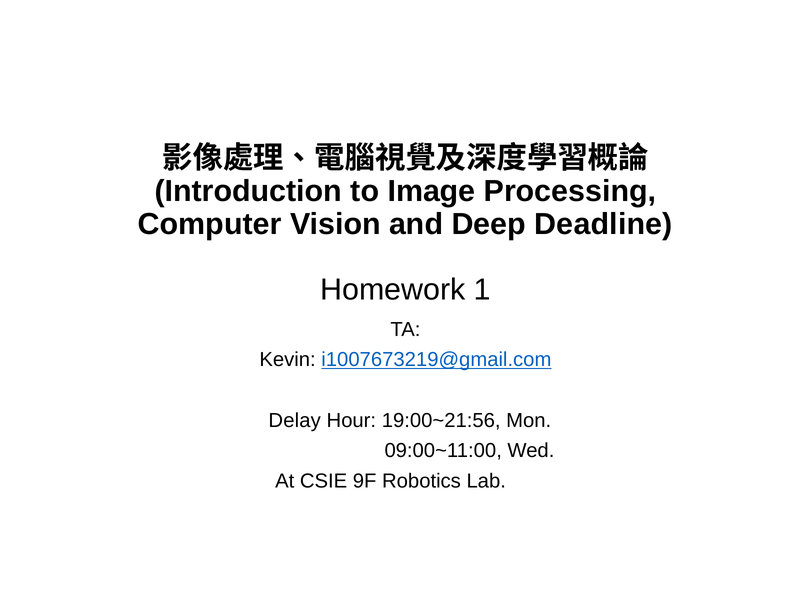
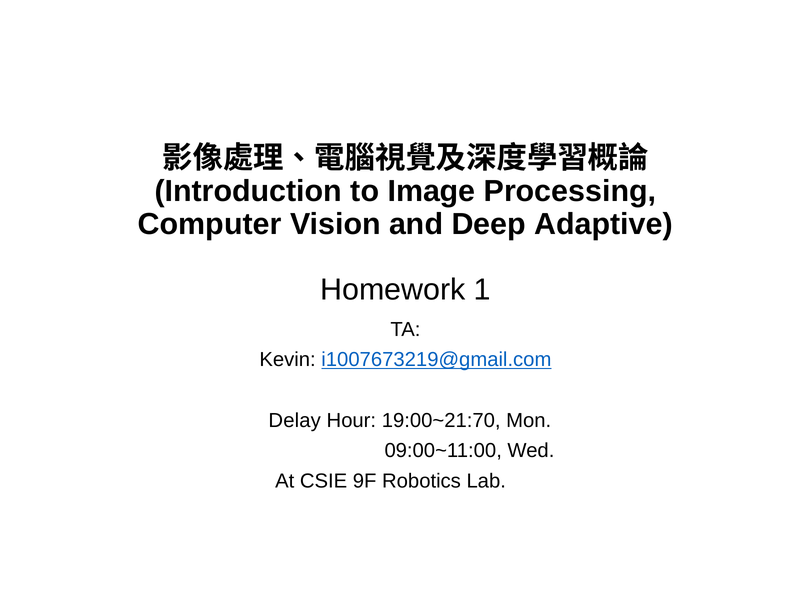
Deadline: Deadline -> Adaptive (604, 224)
19:00~21:56: 19:00~21:56 -> 19:00~21:70 (441, 421)
